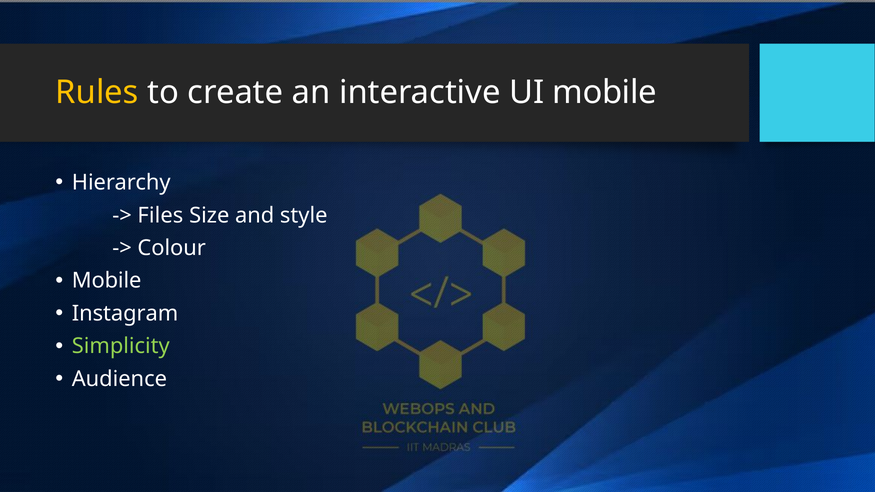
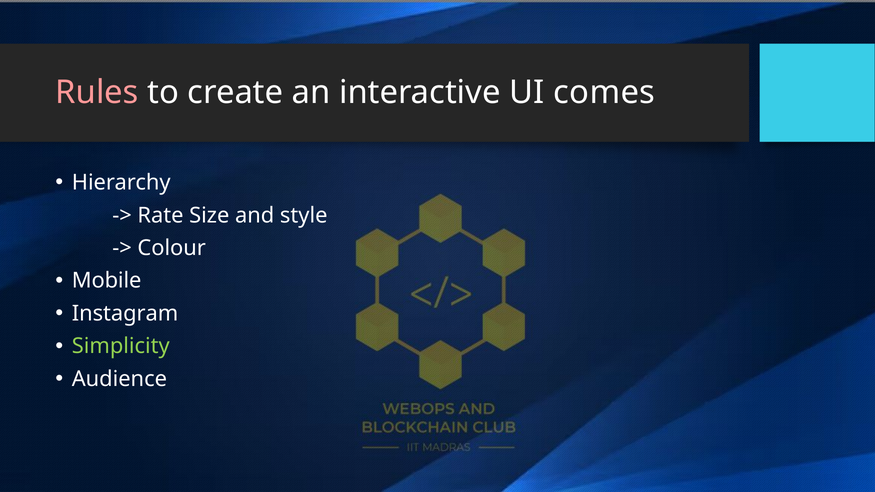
Rules colour: yellow -> pink (97, 93)
UI mobile: mobile -> comes (604, 93)
Files: Files -> Rate (160, 215)
